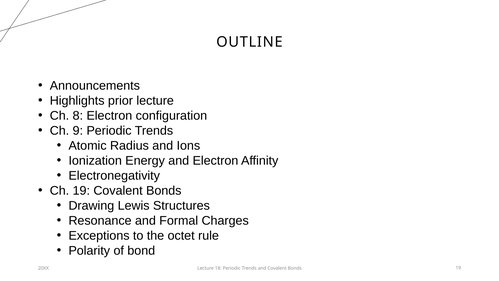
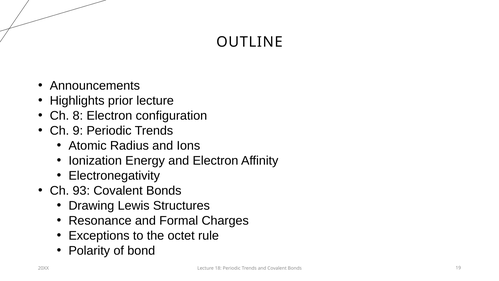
Ch 19: 19 -> 93 (81, 190)
